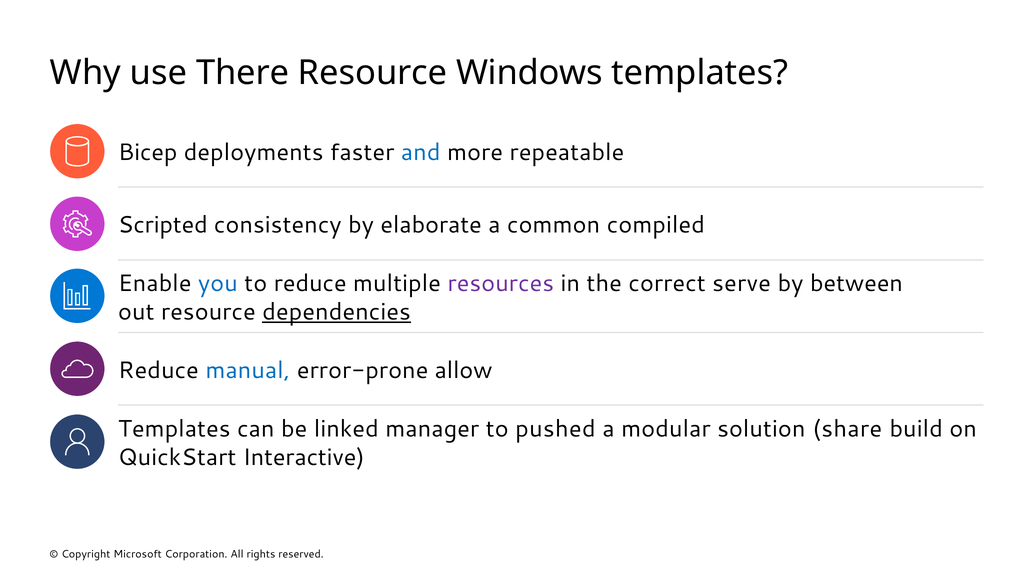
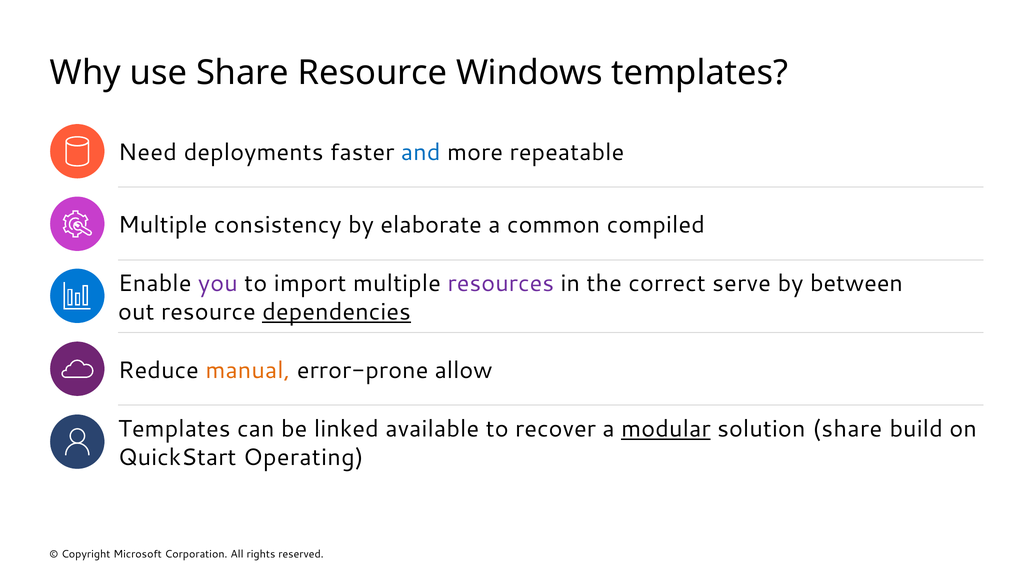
use There: There -> Share (243, 73)
Bicep: Bicep -> Need (147, 153)
Scripted: Scripted -> Multiple (163, 225)
you colour: blue -> purple (218, 284)
to reduce: reduce -> import (310, 284)
manual colour: blue -> orange (248, 371)
manager: manager -> available (432, 429)
pushed: pushed -> recover (556, 429)
modular underline: none -> present (666, 429)
Interactive: Interactive -> Operating (303, 457)
